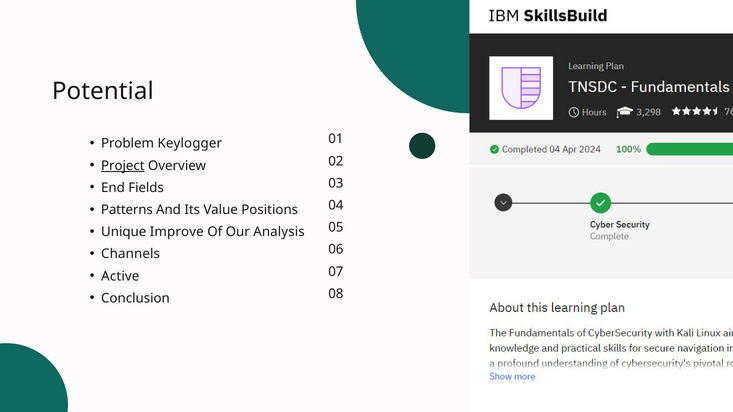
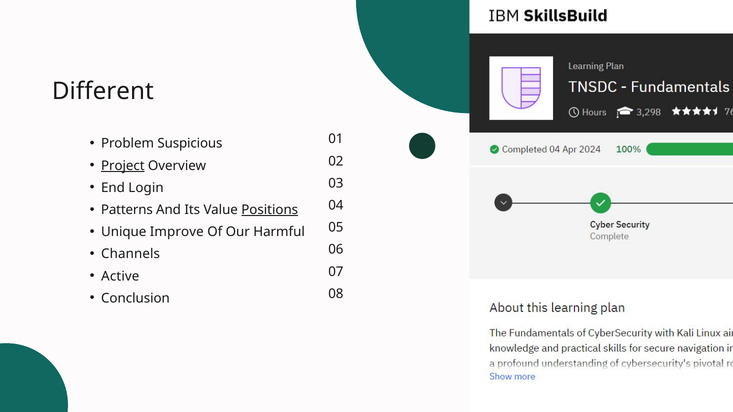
Potential: Potential -> Different (103, 91)
Keylogger: Keylogger -> Suspicious (190, 144)
Fields: Fields -> Login (146, 188)
Positions underline: none -> present (270, 210)
Analysis: Analysis -> Harmful (279, 232)
